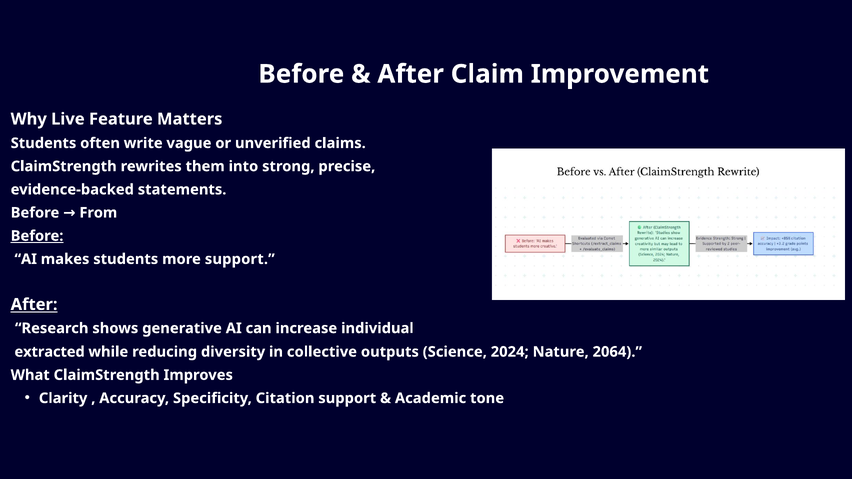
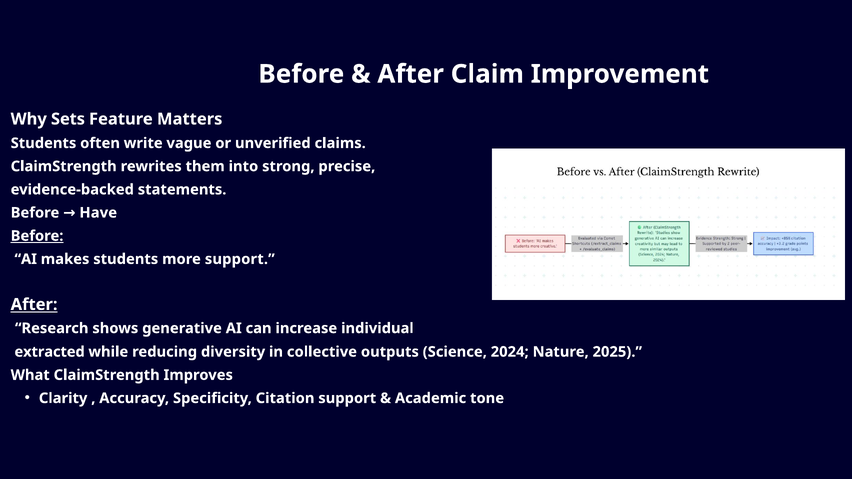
Live: Live -> Sets (68, 119)
From: From -> Have (98, 213)
2064: 2064 -> 2025 (617, 352)
